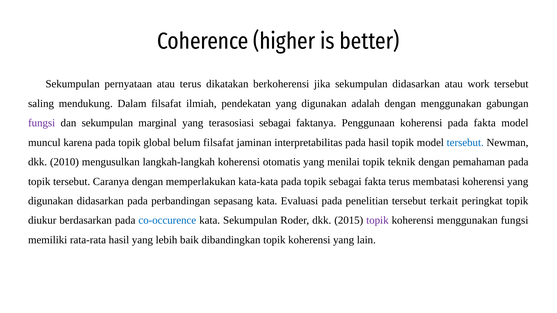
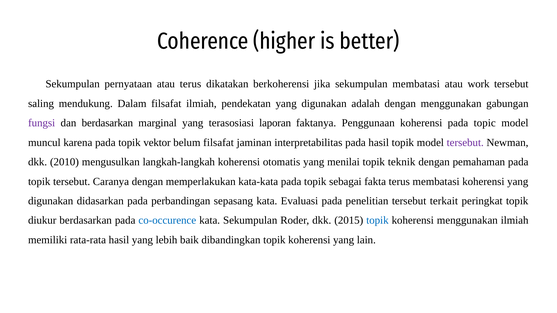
sekumpulan didasarkan: didasarkan -> membatasi (416, 84)
dan sekumpulan: sekumpulan -> berdasarkan (107, 123)
terasosiasi sebagai: sebagai -> laporan (275, 123)
pada fakta: fakta -> topic (485, 123)
global: global -> vektor (157, 143)
tersebut colour: blue -> purple (465, 143)
topik colour: purple -> blue (377, 221)
menggunakan fungsi: fungsi -> ilmiah (515, 221)
